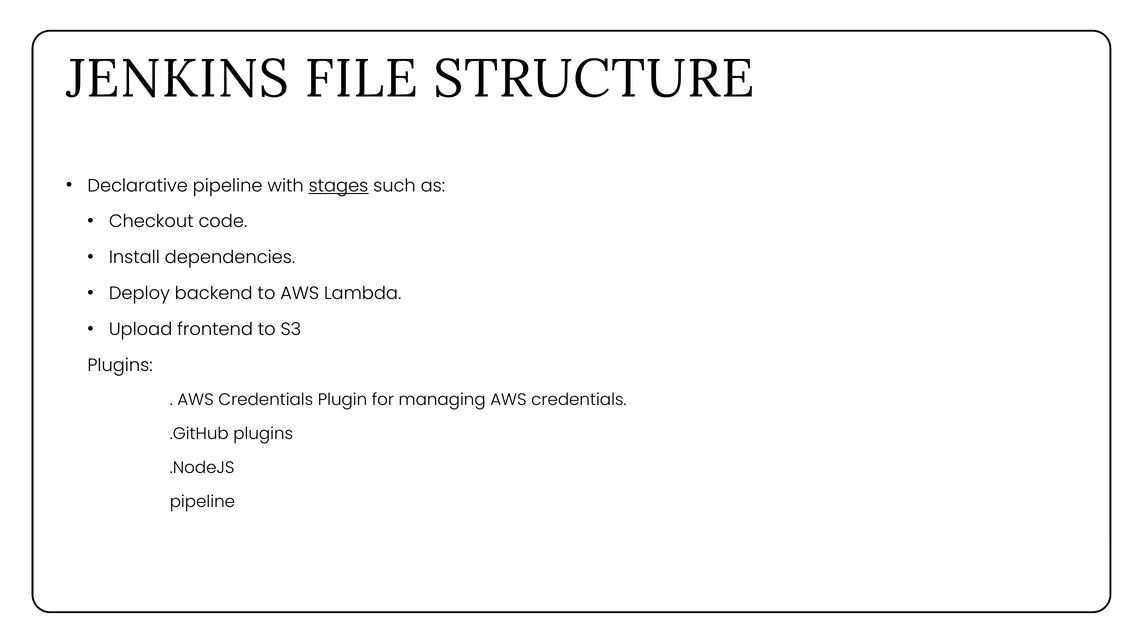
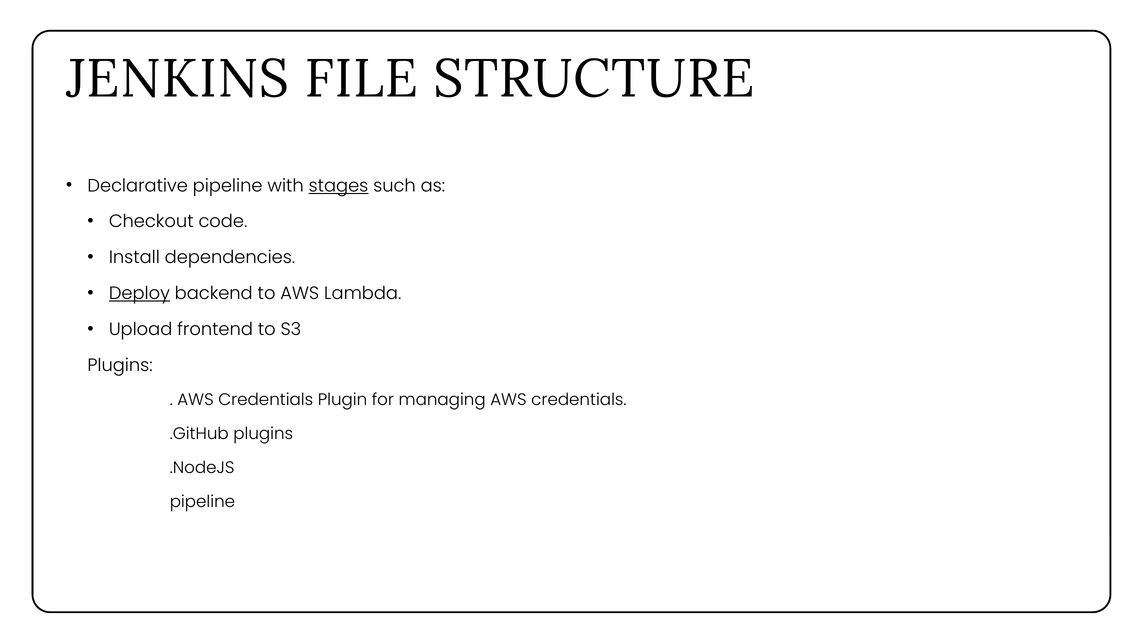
Deploy underline: none -> present (139, 293)
